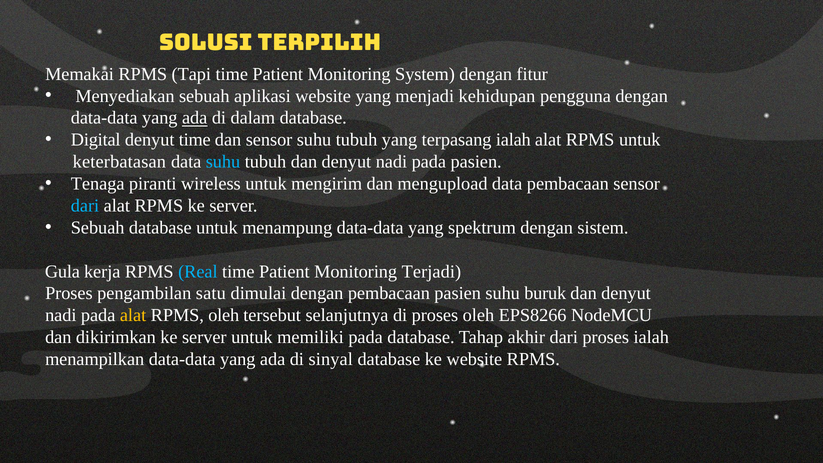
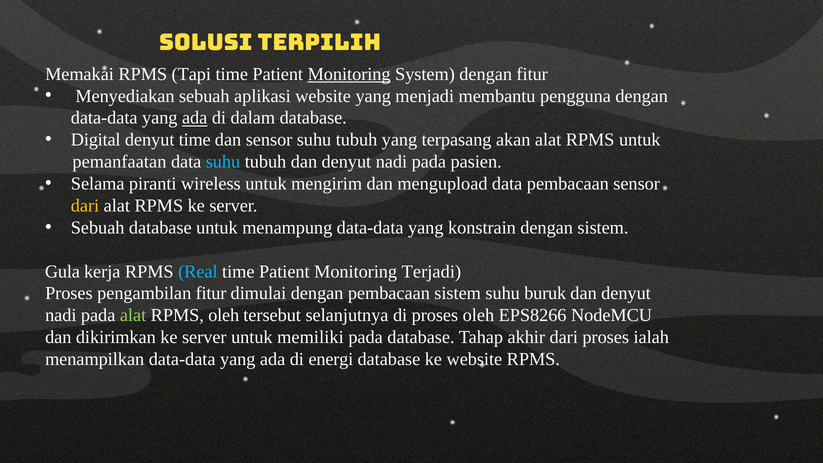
Monitoring underline: none -> present (349, 74)
kehidupan: kehidupan -> membantu (497, 96)
terpasang ialah: ialah -> akan (513, 140)
keterbatasan: keterbatasan -> pemanfaatan (119, 162)
Tenaga: Tenaga -> Selama (98, 184)
dari colour: light blue -> yellow (85, 206)
spektrum: spektrum -> konstrain (482, 228)
pengambilan satu: satu -> fitur (211, 293)
pembacaan pasien: pasien -> sistem (458, 293)
alat colour: yellow -> light green (133, 315)
sinyal: sinyal -> energi (331, 359)
